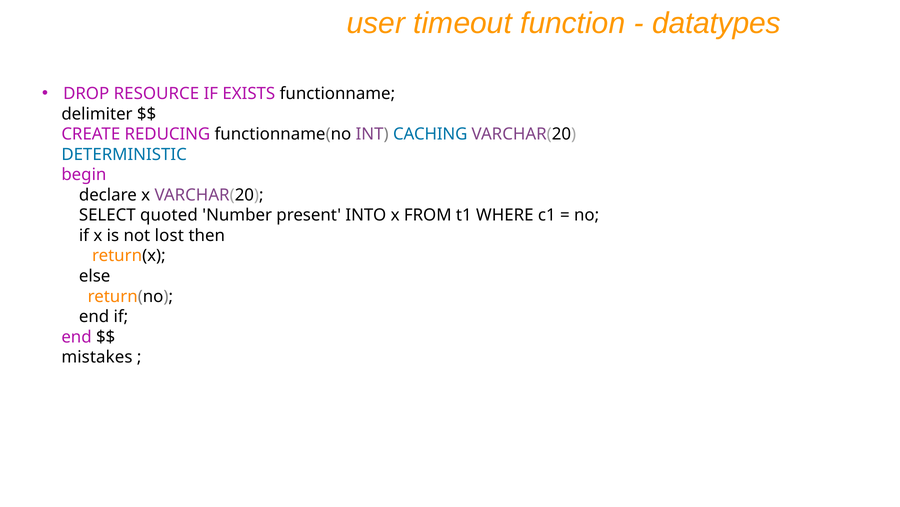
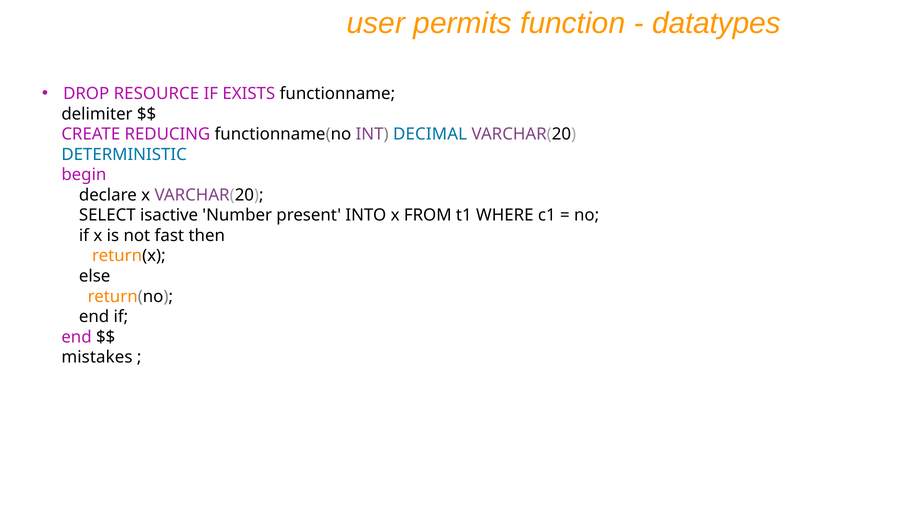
timeout: timeout -> permits (463, 23)
CACHING: CACHING -> DECIMAL (430, 134)
quoted: quoted -> isactive (169, 215)
lost: lost -> fast (169, 235)
